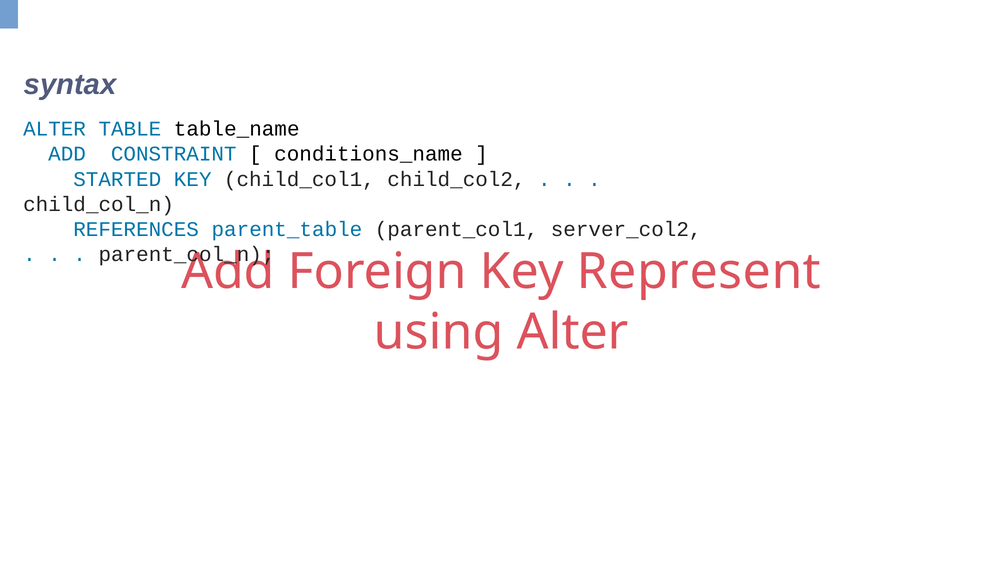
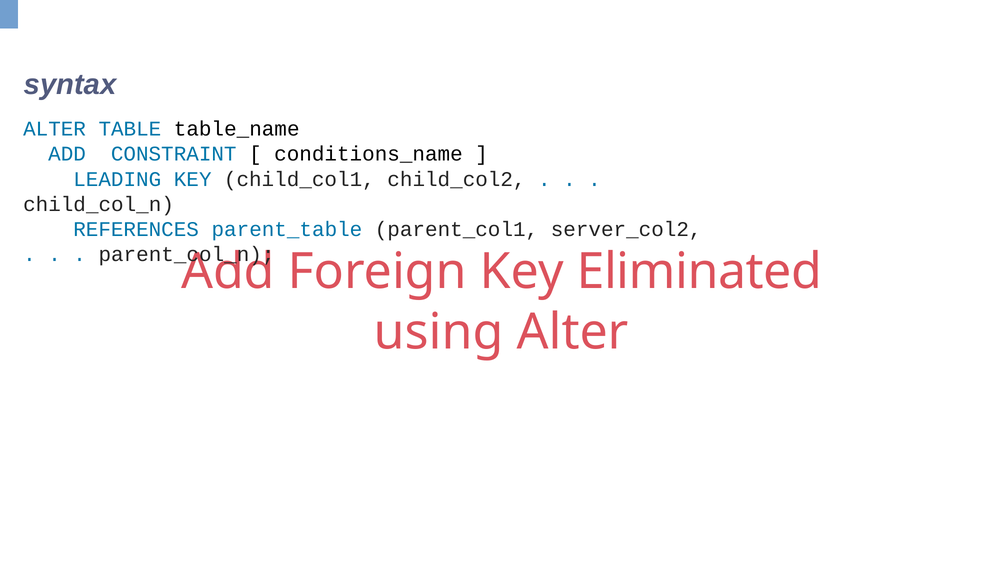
STARTED: STARTED -> LEADING (117, 179)
Represent: Represent -> Eliminated (699, 272)
